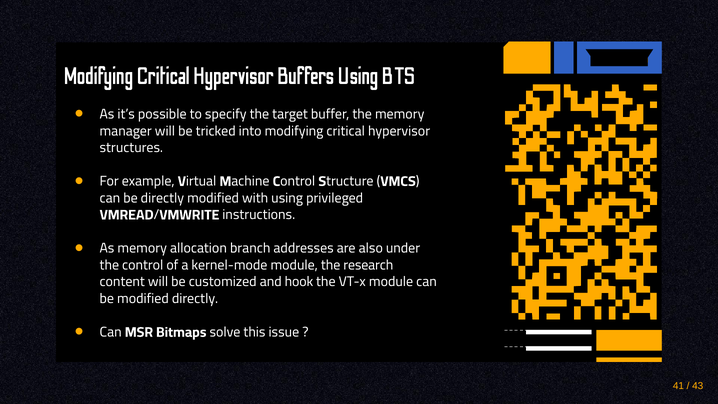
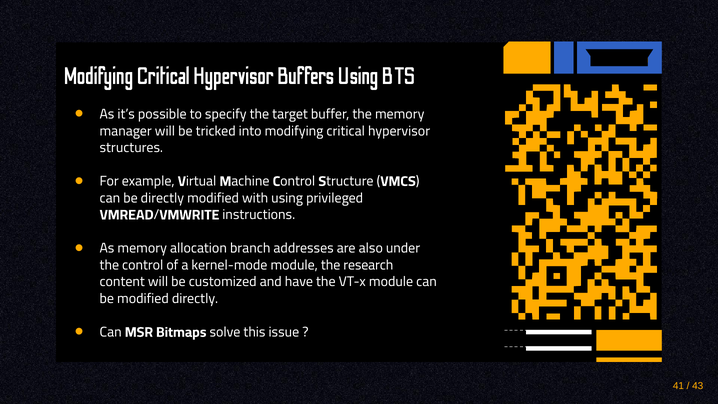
hook: hook -> have (299, 282)
